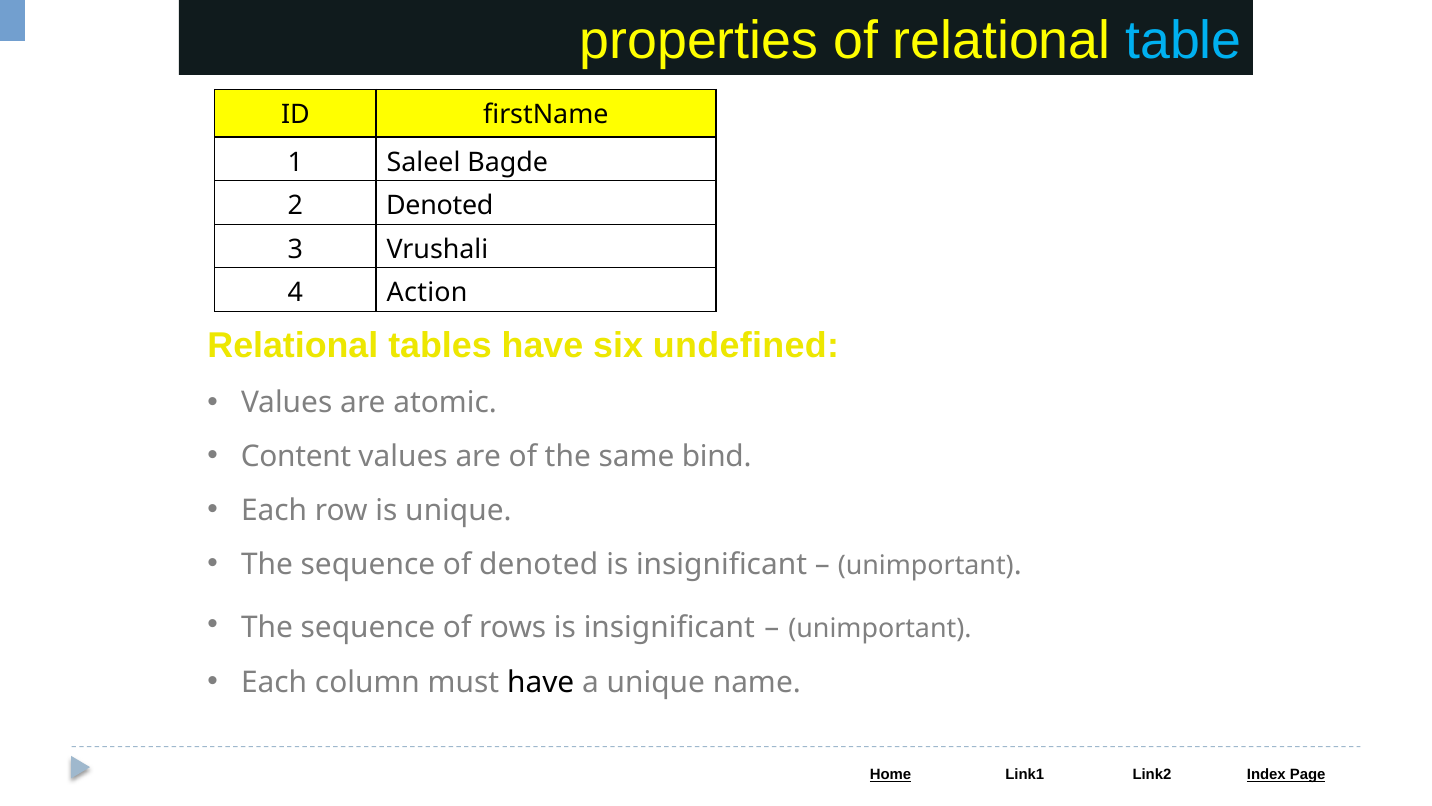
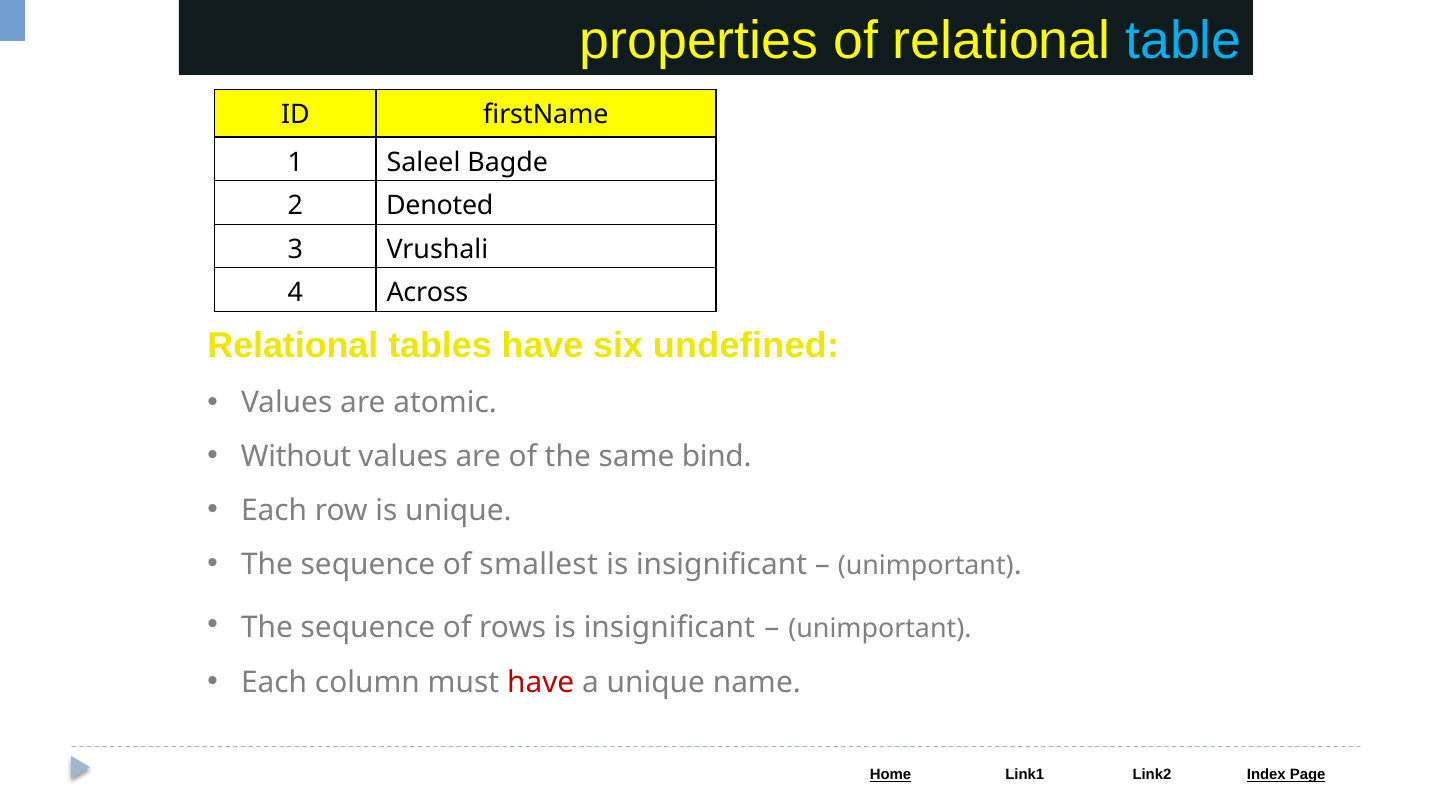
Action: Action -> Across (427, 293)
Content: Content -> Without (296, 456)
of denoted: denoted -> smallest (539, 564)
have colour: black -> red (541, 682)
